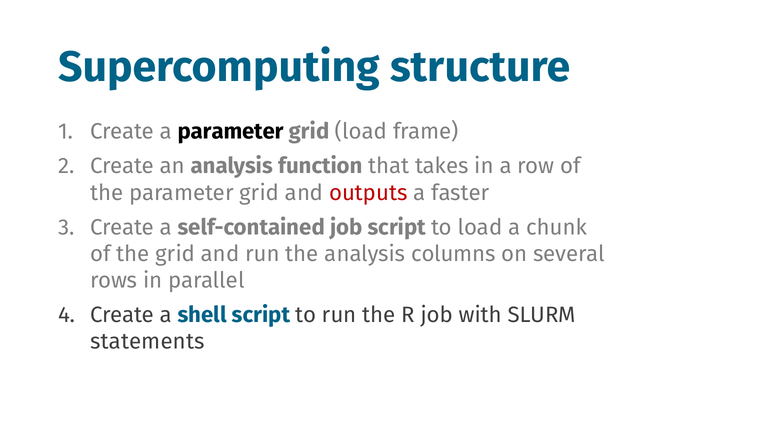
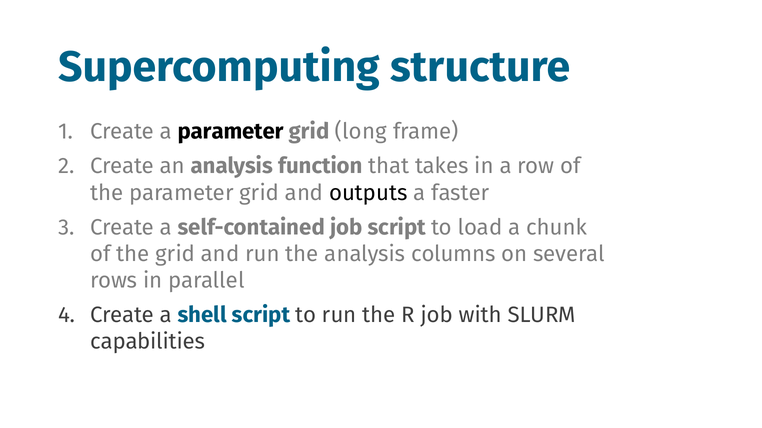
grid load: load -> long (361, 132)
outputs colour: red -> black (368, 193)
statements: statements -> capabilities (148, 342)
